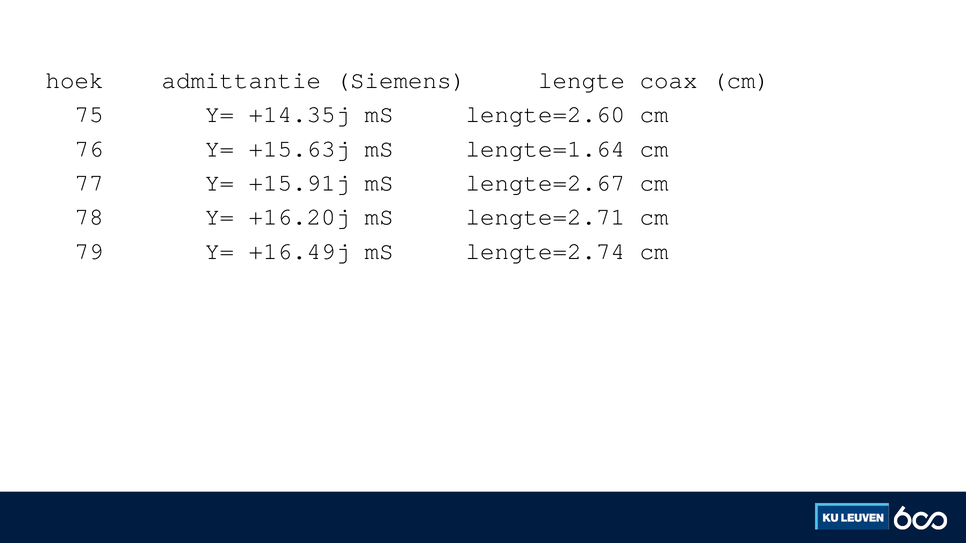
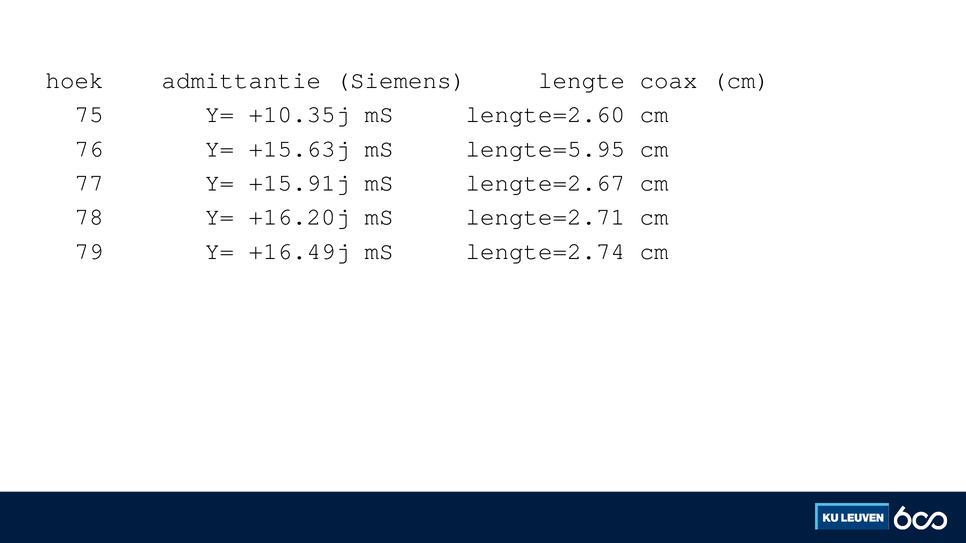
+14.35j: +14.35j -> +10.35j (299, 114)
lengte=1.64: lengte=1.64 -> lengte=5.95 (546, 149)
